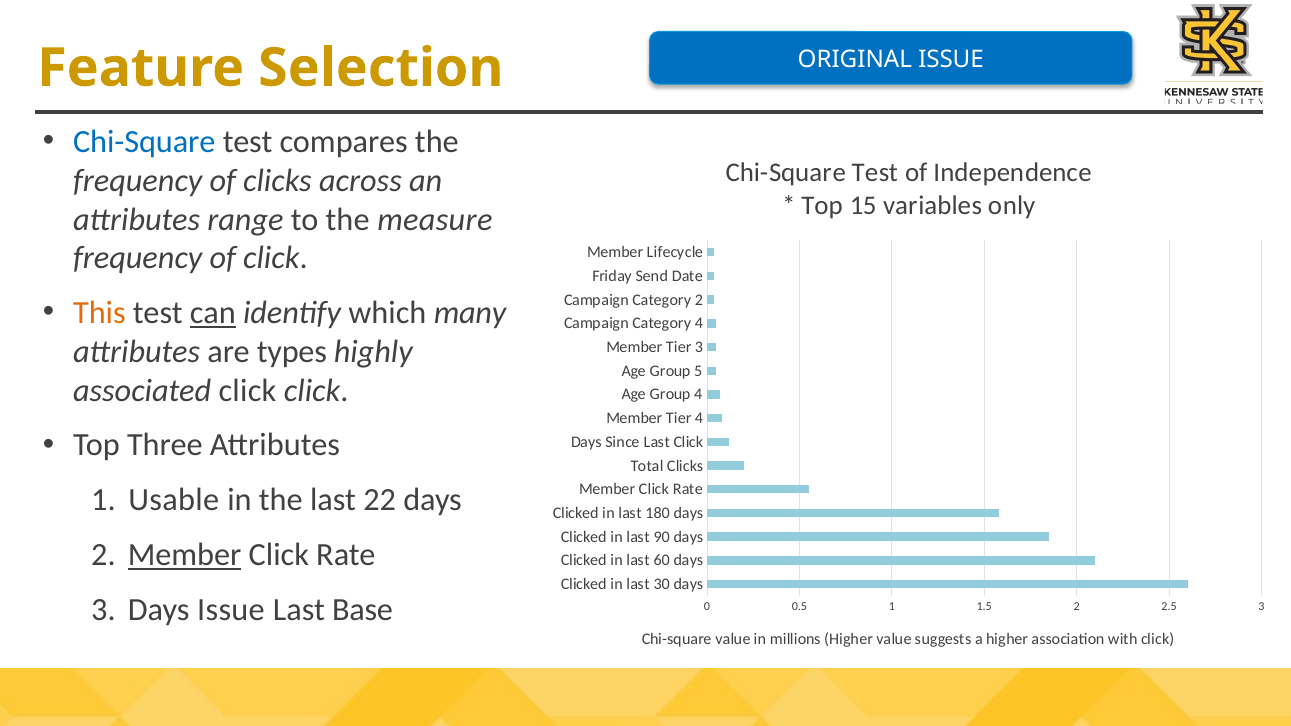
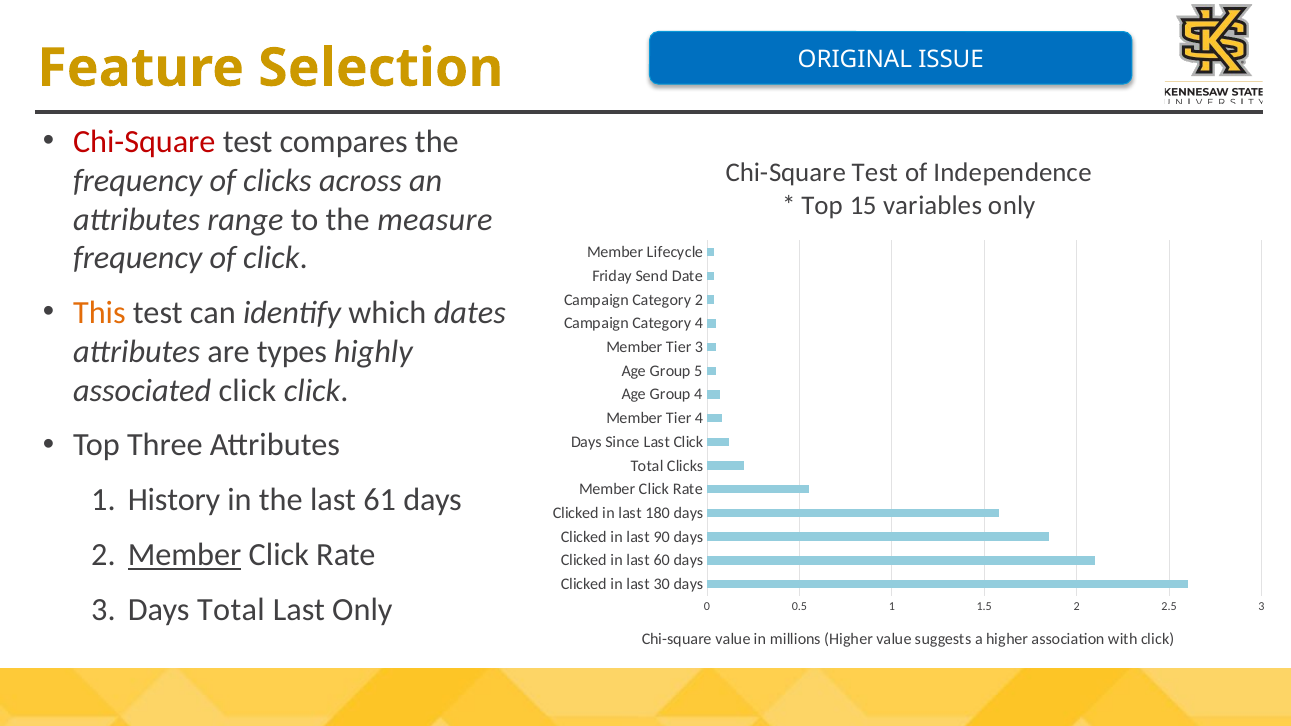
Chi-Square colour: blue -> red (144, 142)
can underline: present -> none (213, 313)
many: many -> dates (470, 313)
Usable: Usable -> History (174, 500)
22: 22 -> 61 (380, 500)
Days Issue: Issue -> Total (231, 610)
Last Base: Base -> Only (362, 610)
